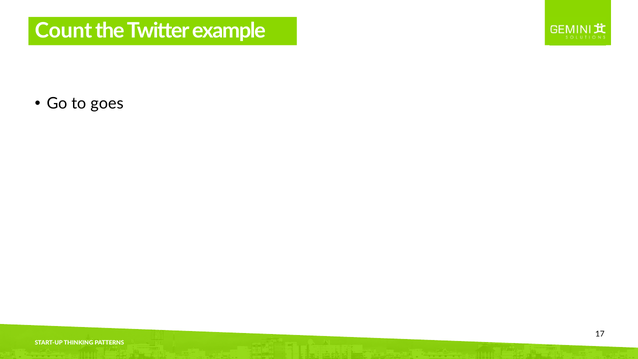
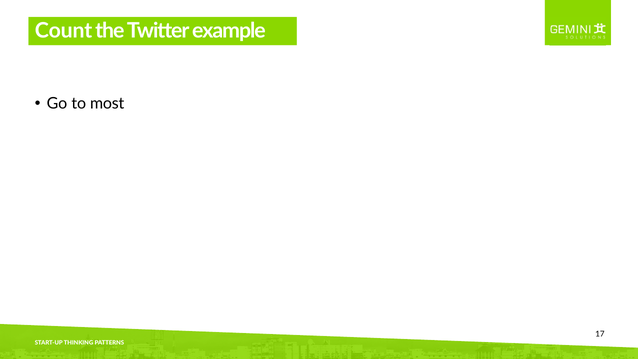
goes: goes -> most (107, 104)
